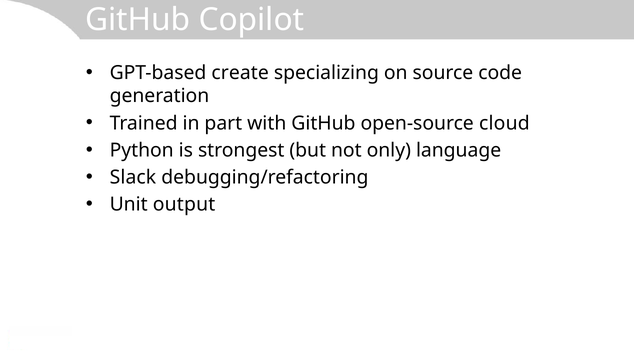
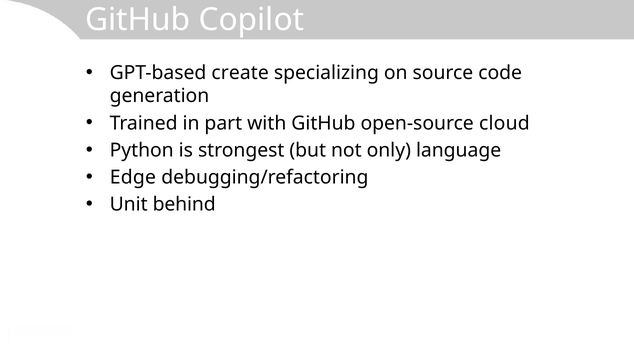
Slack: Slack -> Edge (133, 177)
output: output -> behind (184, 204)
